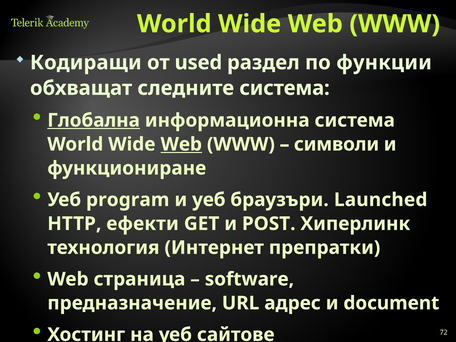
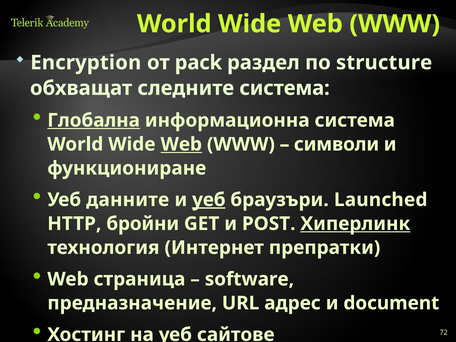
Кодиращи: Кодиращи -> Encryption (86, 63)
used: used -> pack (198, 63)
функции: функции -> structure (384, 63)
program: program -> данните (128, 200)
уеб underline: none -> present (209, 200)
ефекти: ефекти -> бройни (143, 224)
Хиперлинк underline: none -> present (355, 224)
